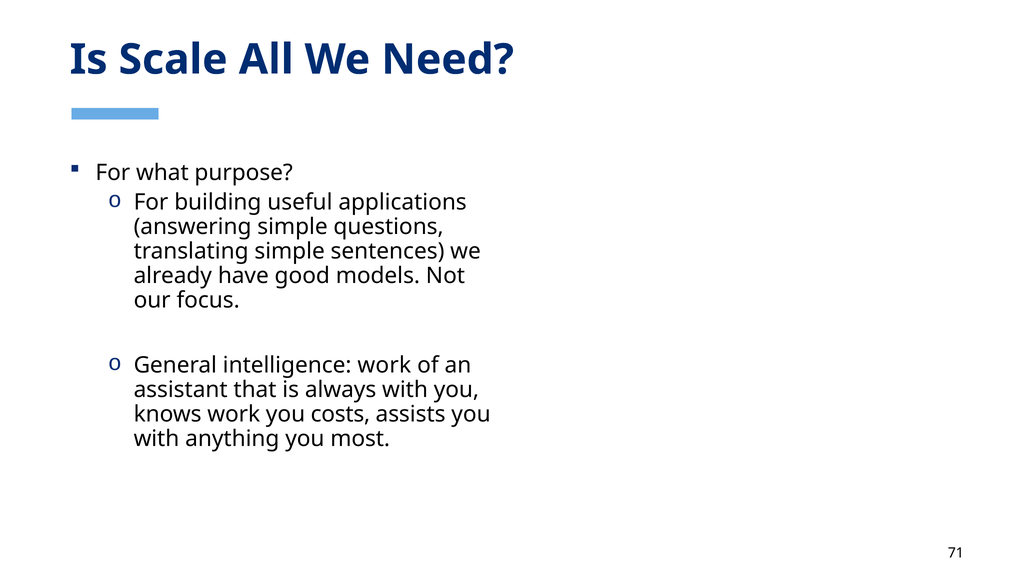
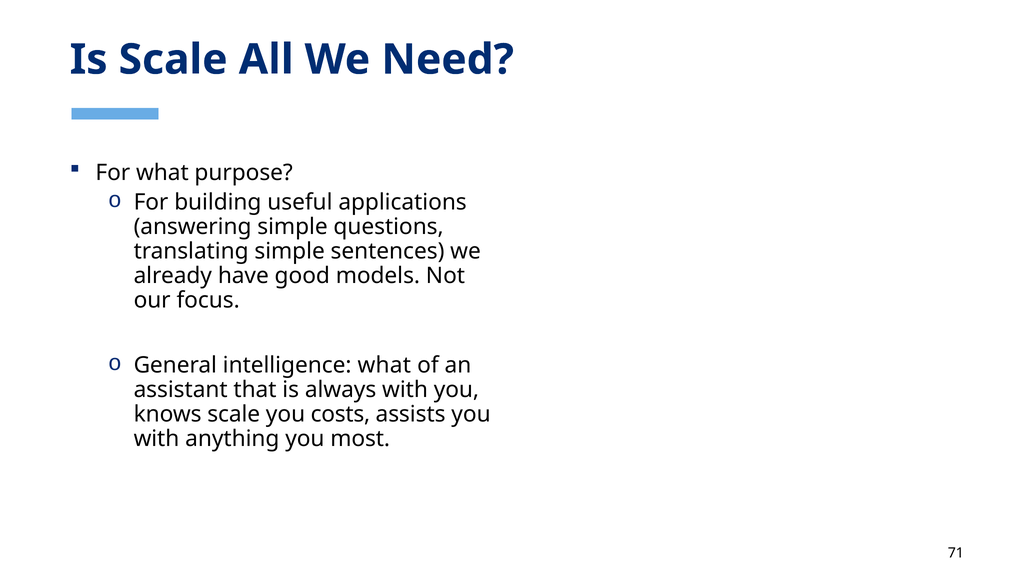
intelligence work: work -> what (384, 365)
knows work: work -> scale (234, 414)
